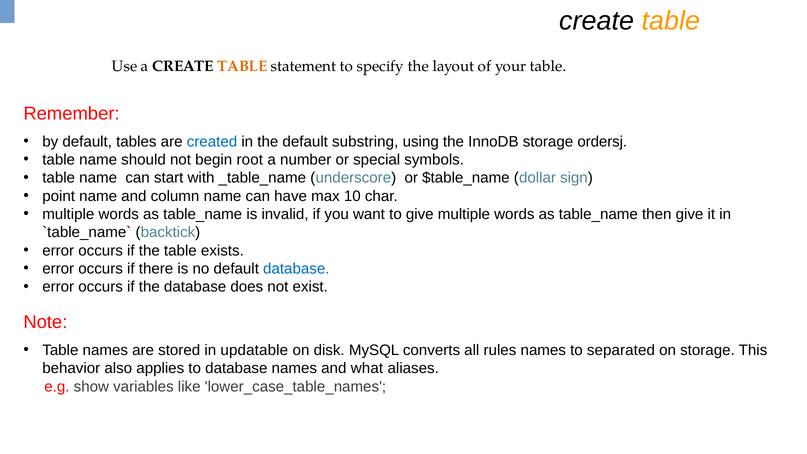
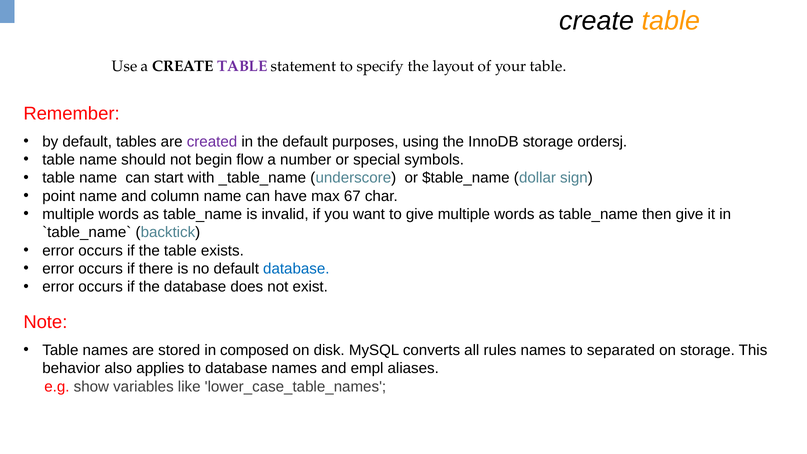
TABLE colour: orange -> purple (242, 66)
created colour: blue -> purple (212, 142)
substring: substring -> purposes (365, 142)
root: root -> flow (250, 160)
10: 10 -> 67 (352, 196)
updatable: updatable -> composed (254, 350)
what: what -> empl (367, 368)
